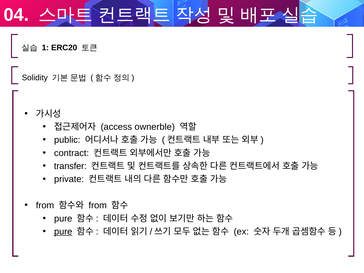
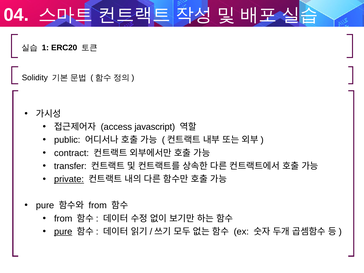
ownerble: ownerble -> javascript (155, 127)
private underline: none -> present (69, 179)
from: from -> pure (45, 205)
pure: pure -> from (63, 219)
